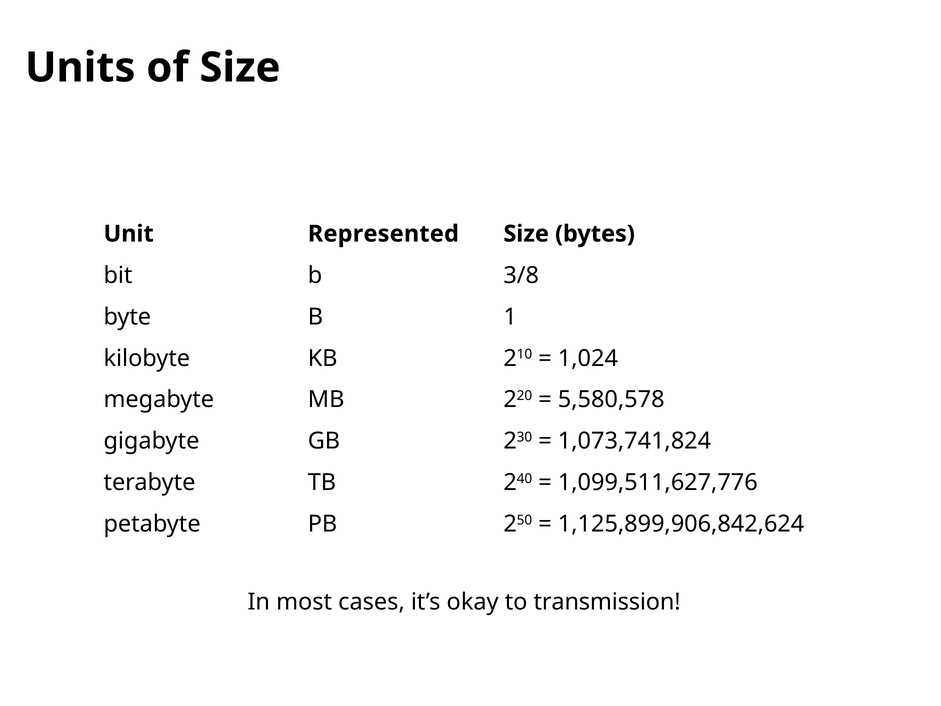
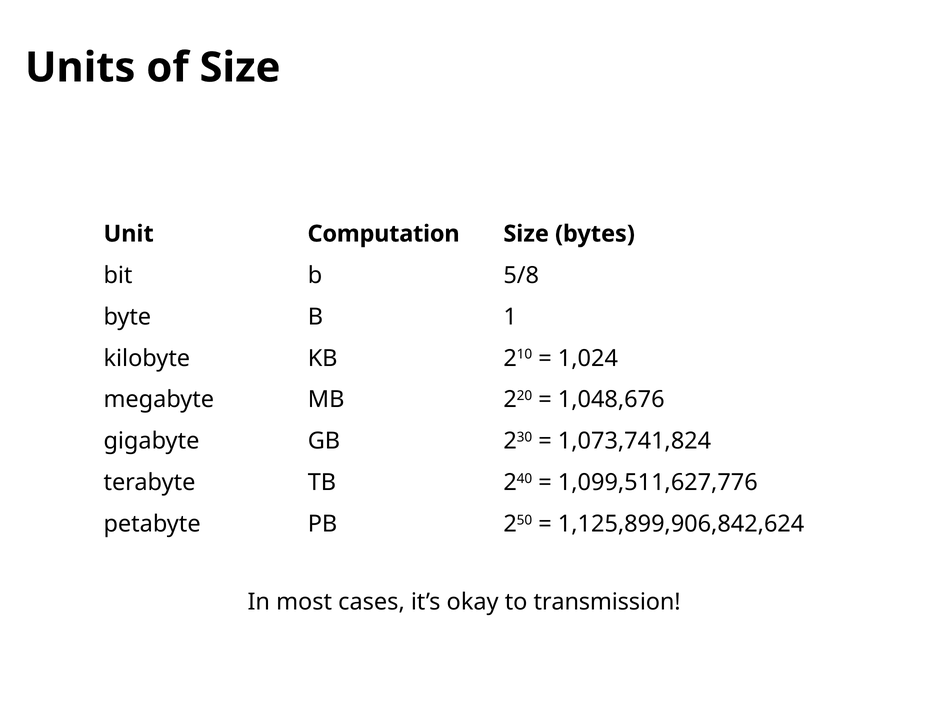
Represented: Represented -> Computation (384, 234)
3/8: 3/8 -> 5/8 (521, 275)
5,580,578: 5,580,578 -> 1,048,676 (611, 400)
